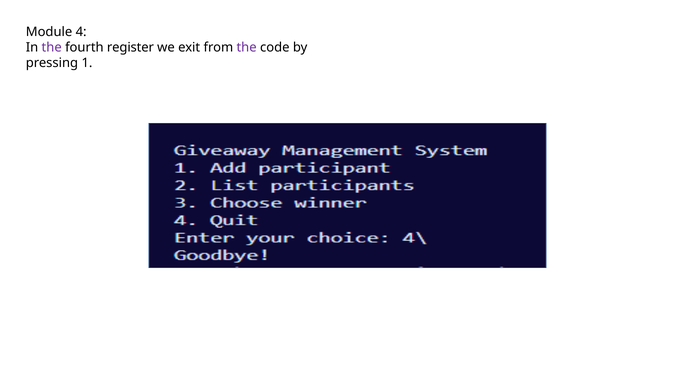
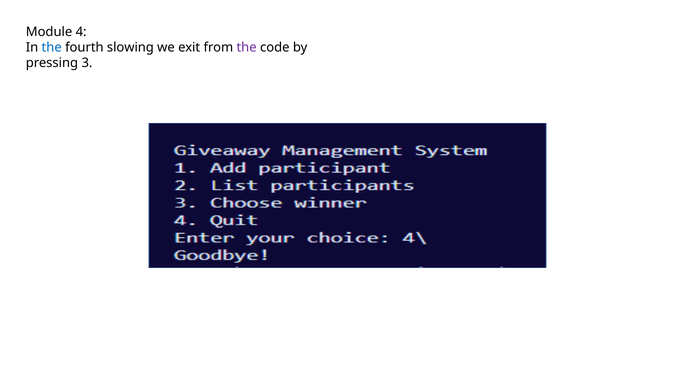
the colour: purple -> blue (52, 47)
register: register -> slowing (130, 47)
1: 1 -> 3 (87, 63)
